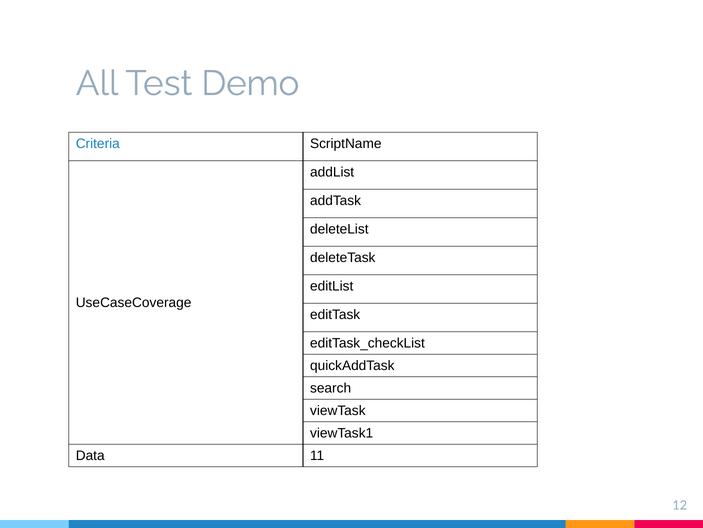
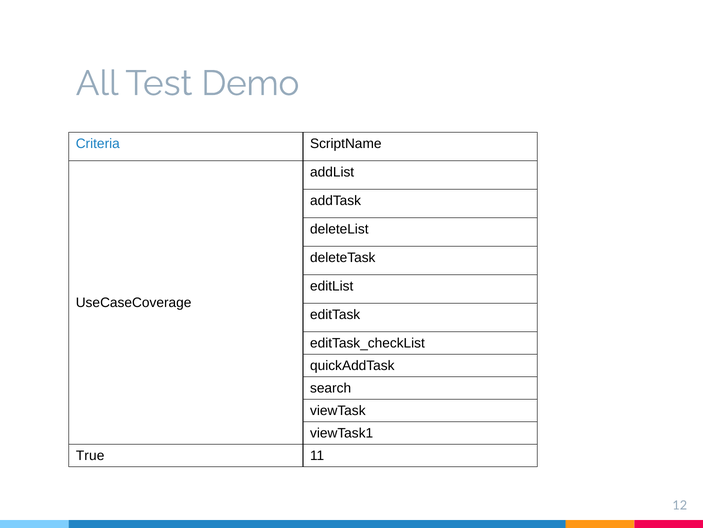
Data: Data -> True (90, 455)
